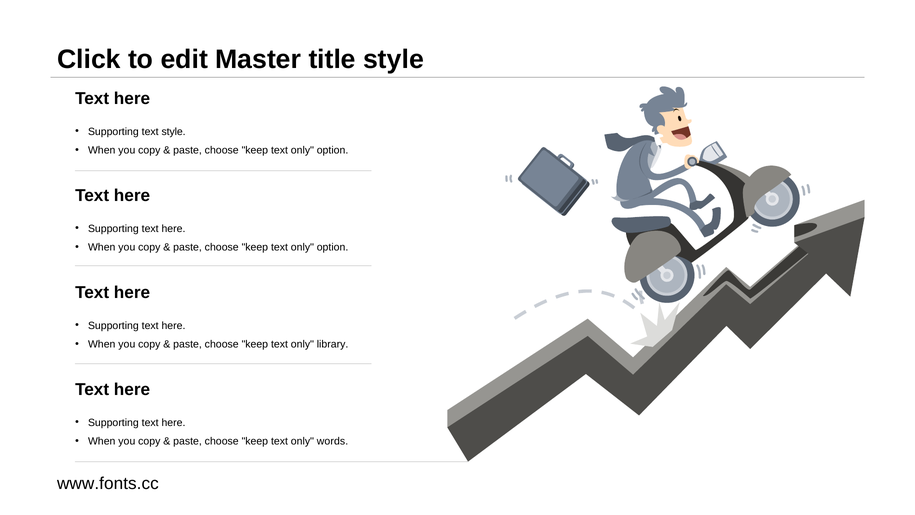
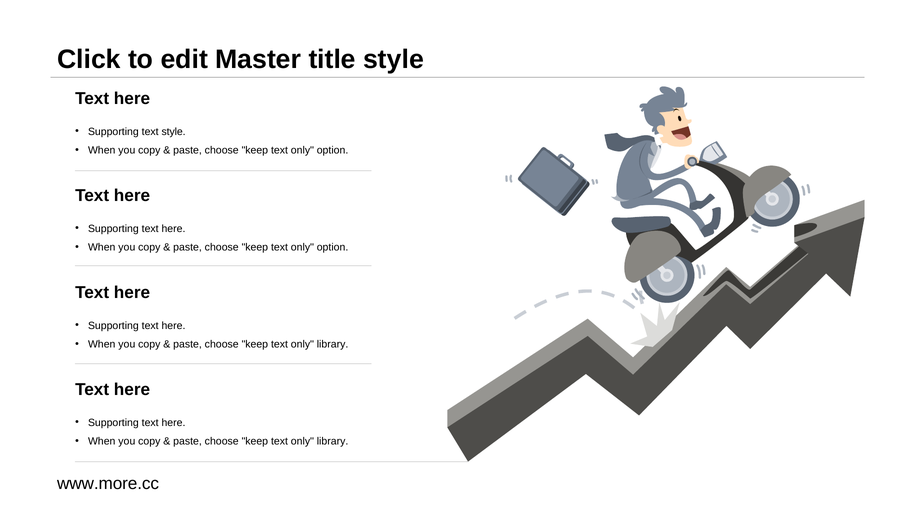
words: words -> library (333, 441)
www.fonts.cc: www.fonts.cc -> www.more.cc (108, 483)
